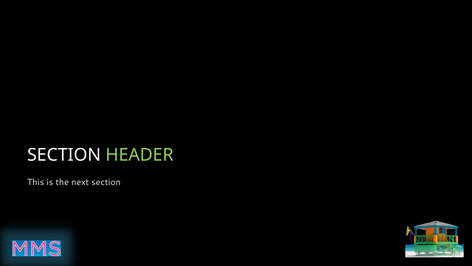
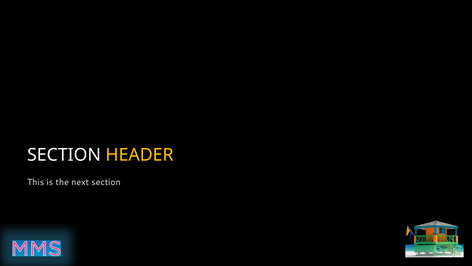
HEADER colour: light green -> yellow (140, 155)
